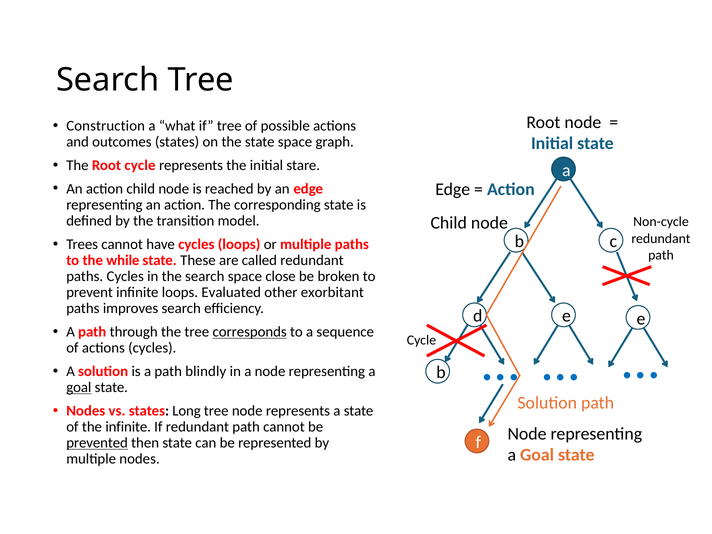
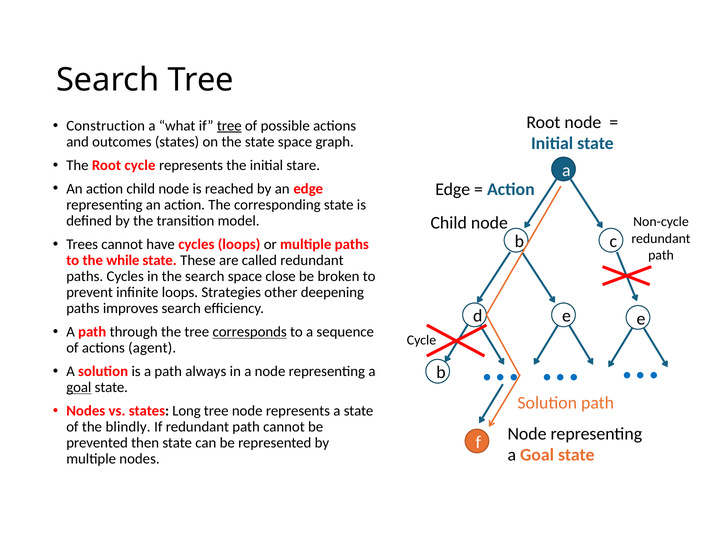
tree underline: none -> present (229, 126)
Evaluated: Evaluated -> Strategies (231, 292)
exorbitant: exorbitant -> deepening (332, 292)
actions cycles: cycles -> agent (152, 348)
blindly: blindly -> always (206, 371)
the infinite: infinite -> blindly (128, 427)
prevented underline: present -> none (97, 443)
